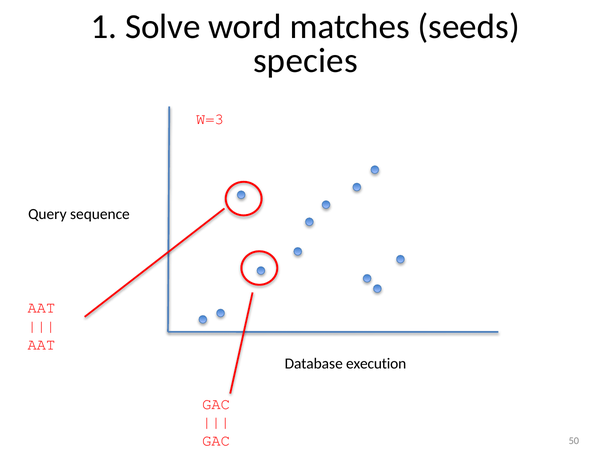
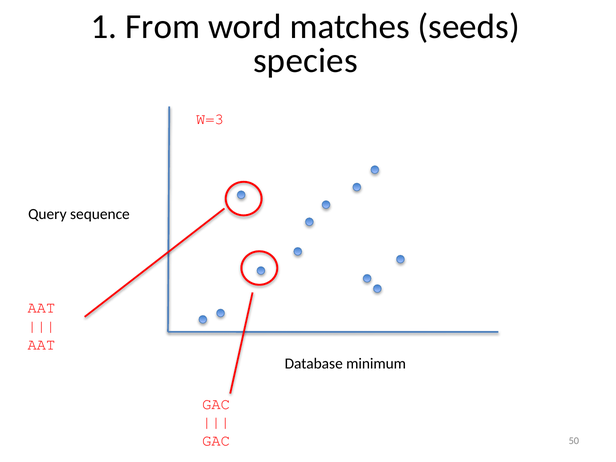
Solve: Solve -> From (163, 27)
execution: execution -> minimum (376, 364)
